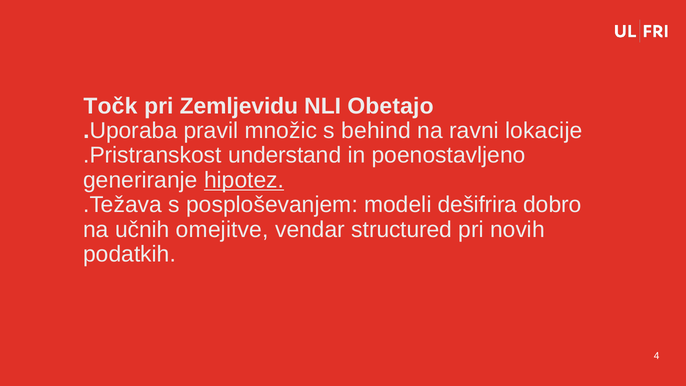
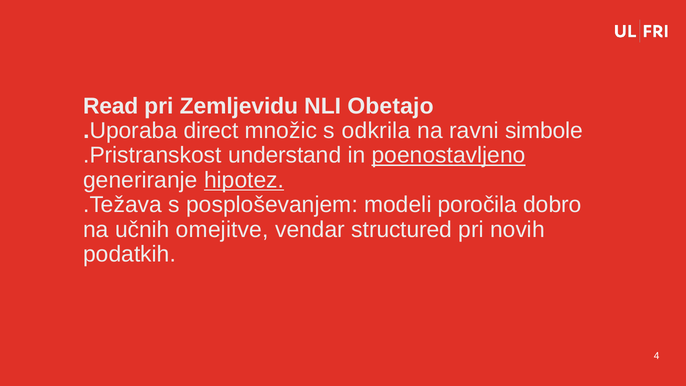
Točk: Točk -> Read (111, 106)
pravil: pravil -> direct (211, 131)
behind: behind -> odkrila (376, 131)
lokacije: lokacije -> simbole (544, 131)
poenostavljeno underline: none -> present (449, 155)
dešifrira: dešifrira -> poročila (477, 205)
